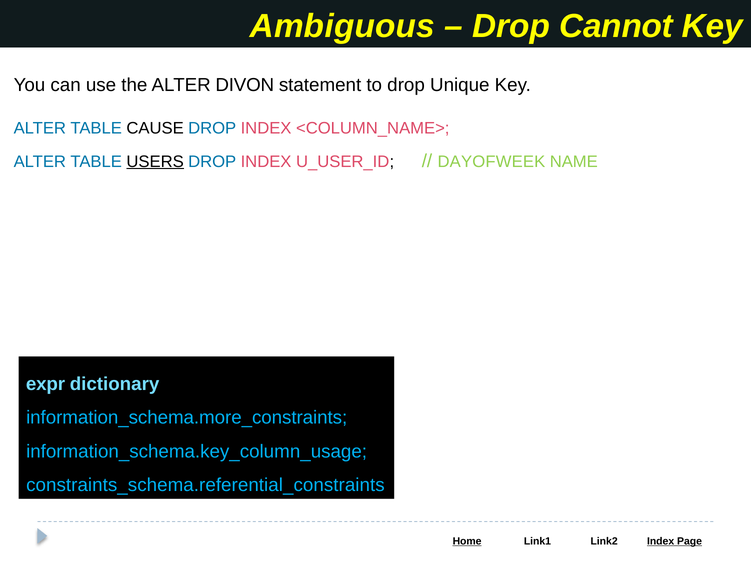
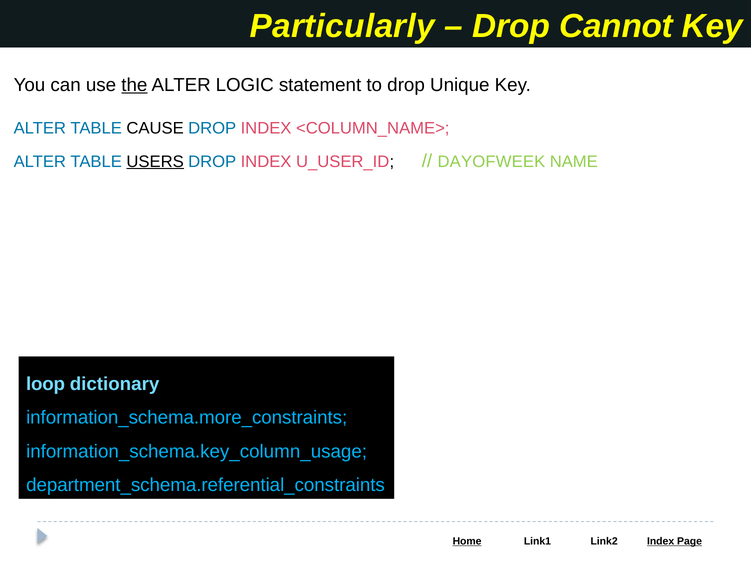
Ambiguous: Ambiguous -> Particularly (342, 26)
the underline: none -> present (134, 85)
DIVON: DIVON -> LOGIC (245, 85)
expr: expr -> loop (46, 384)
constraints_schema.referential_constraints: constraints_schema.referential_constraints -> department_schema.referential_constraints (205, 485)
